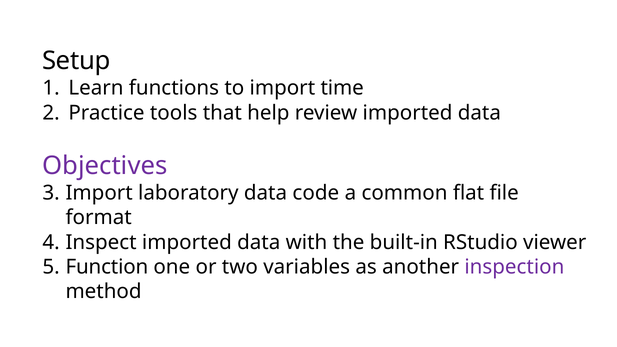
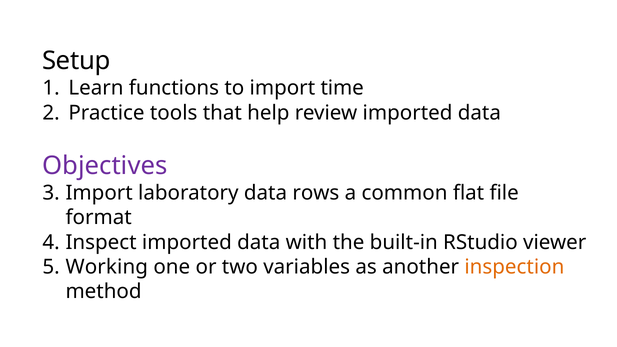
code: code -> rows (316, 193)
Function: Function -> Working (107, 267)
inspection colour: purple -> orange (514, 267)
